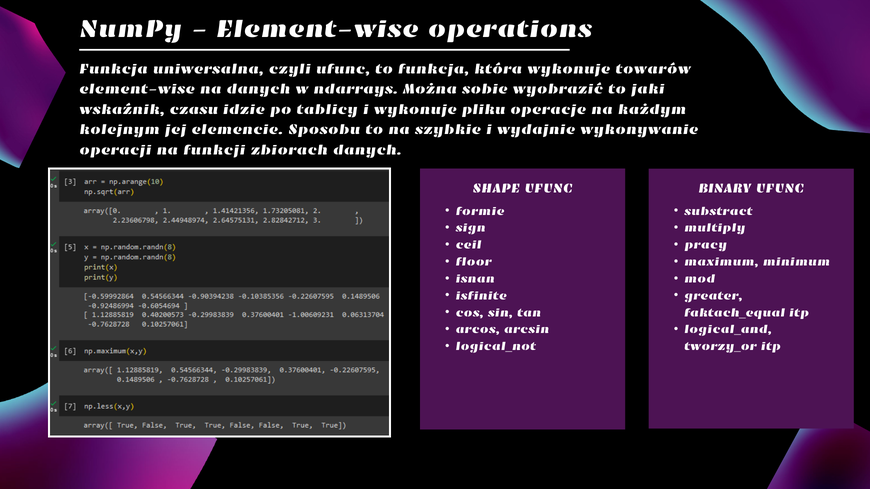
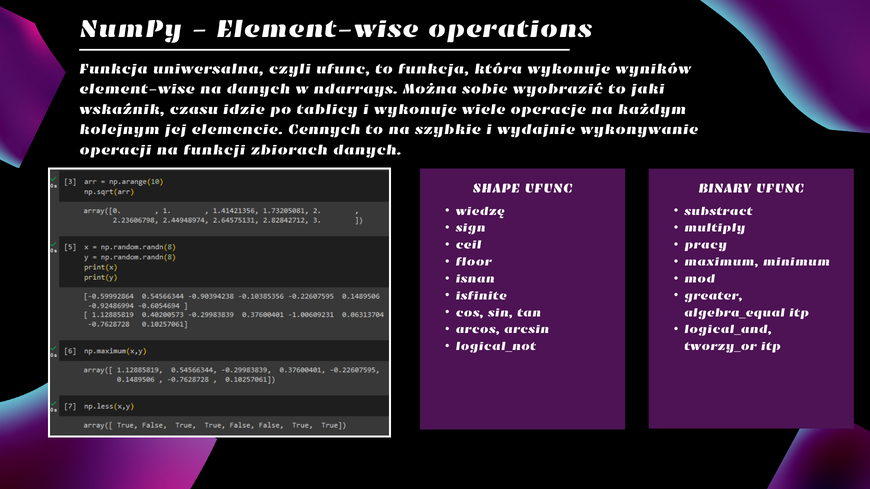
towarów: towarów -> wyników (653, 69)
pliku: pliku -> wiele (484, 109)
Sposobu: Sposobu -> Cennych (324, 130)
formie: formie -> wiedzę (480, 211)
faktach_equal: faktach_equal -> algebra_equal (735, 313)
